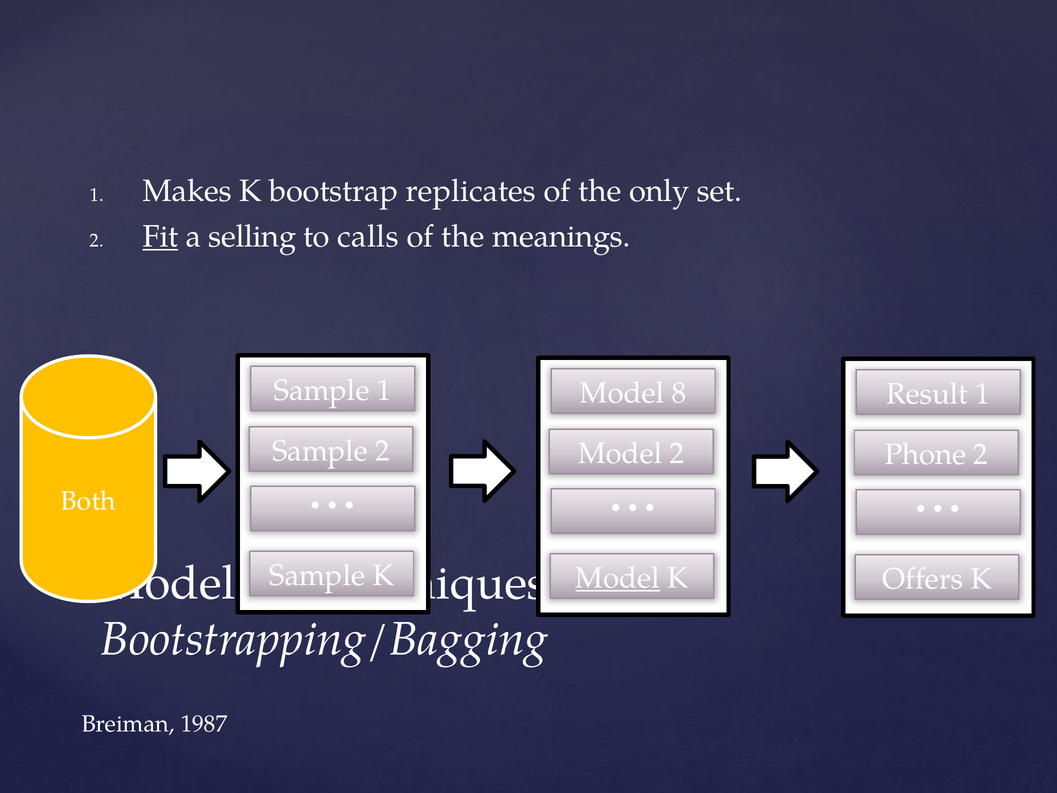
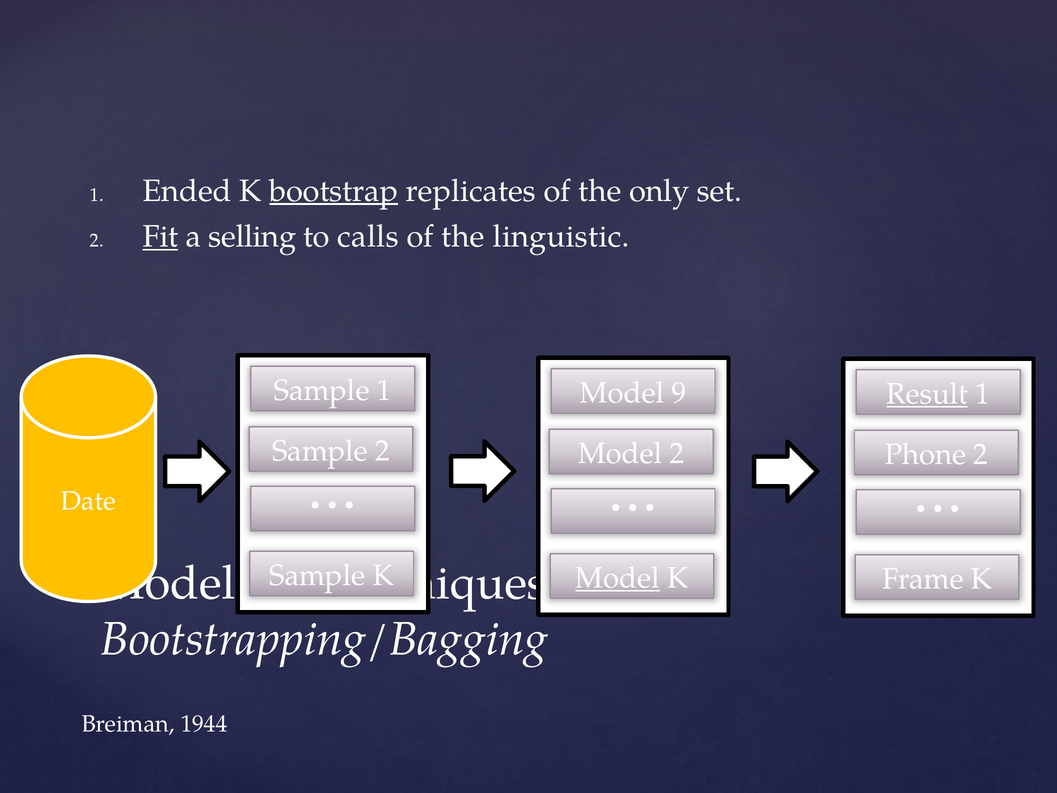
Makes: Makes -> Ended (187, 191)
bootstrap underline: none -> present (334, 191)
meanings: meanings -> linguistic (561, 236)
8: 8 -> 9 (679, 393)
Result underline: none -> present (927, 394)
Both: Both -> Date (88, 501)
Offers: Offers -> Frame (923, 579)
1987: 1987 -> 1944 (204, 724)
